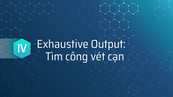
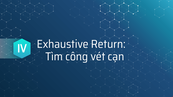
Output: Output -> Return (108, 44)
